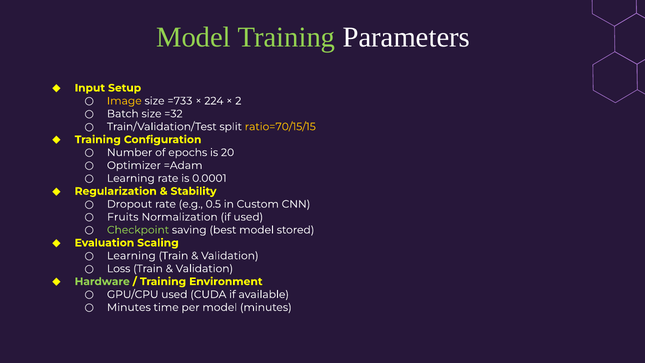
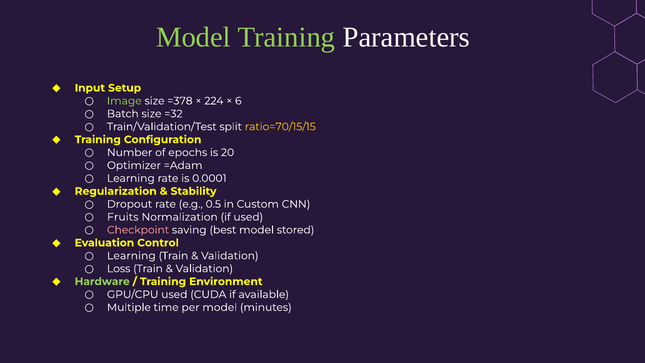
Image colour: yellow -> light green (124, 101)
=733: =733 -> =378 (180, 101)
2: 2 -> 6 (238, 101)
Checkpoint colour: light green -> pink (138, 230)
Scaling: Scaling -> Control (158, 243)
Minutes: Minutes -> Multiple (129, 307)
